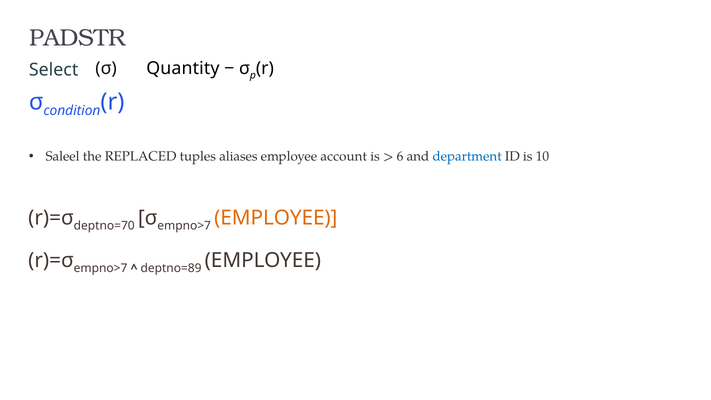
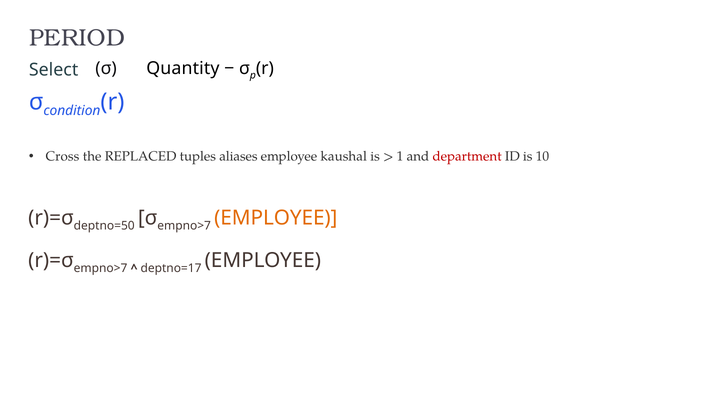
PADSTR: PADSTR -> PERIOD (77, 38)
Saleel: Saleel -> Cross (63, 156)
account: account -> kaushal (344, 156)
6: 6 -> 1 (400, 156)
department colour: blue -> red (467, 156)
deptno=70: deptno=70 -> deptno=50 (104, 226)
deptno=89: deptno=89 -> deptno=17 (171, 268)
